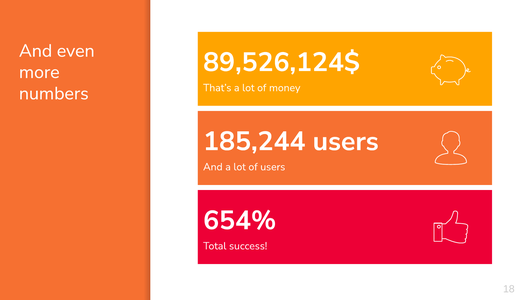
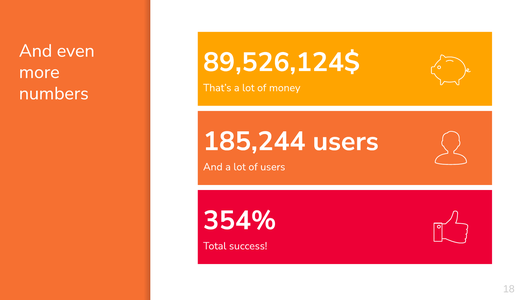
654%: 654% -> 354% (240, 220)
